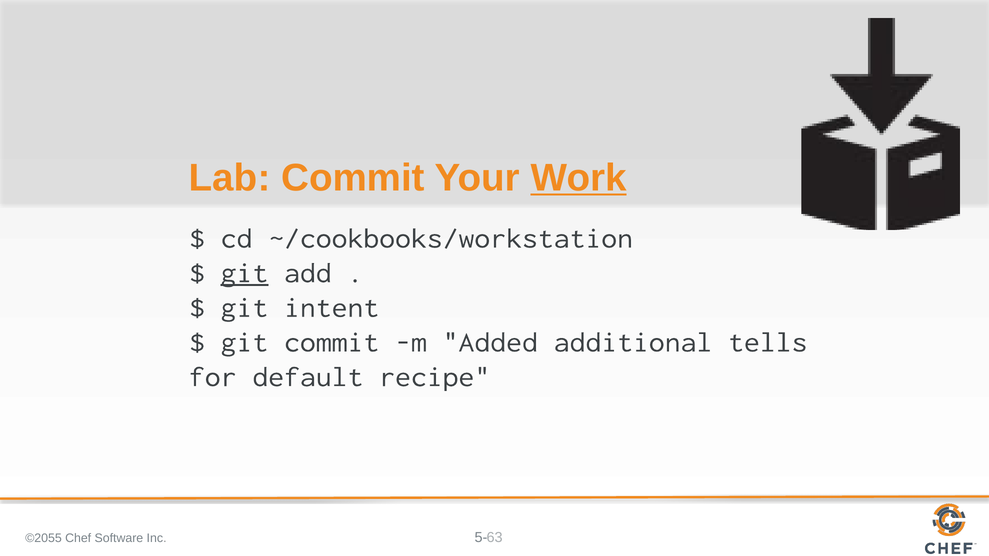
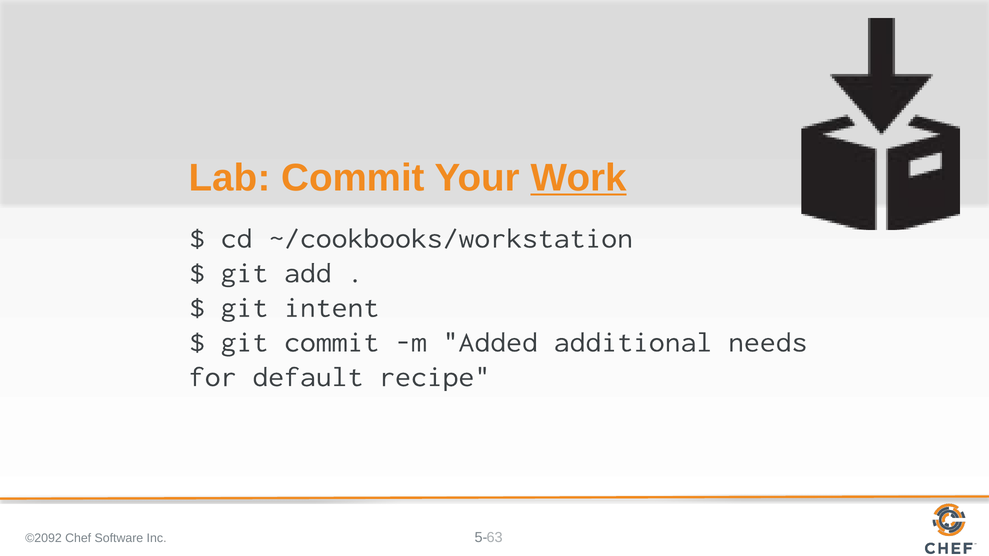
git underline: present -> none (244, 273)
tells: tells -> needs (768, 342)
©2055: ©2055 -> ©2092 (44, 538)
